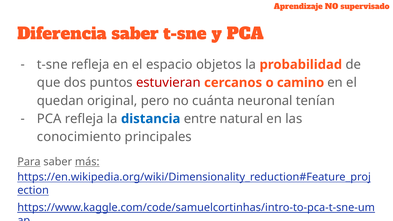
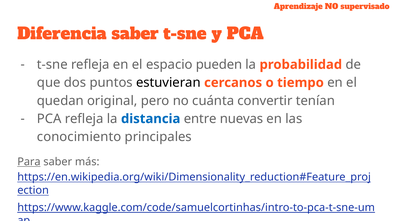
objetos: objetos -> pueden (219, 65)
estuvieran colour: red -> black (168, 83)
camino: camino -> tiempo (300, 83)
neuronal: neuronal -> convertir (265, 101)
natural: natural -> nuevas (242, 119)
más underline: present -> none (87, 162)
